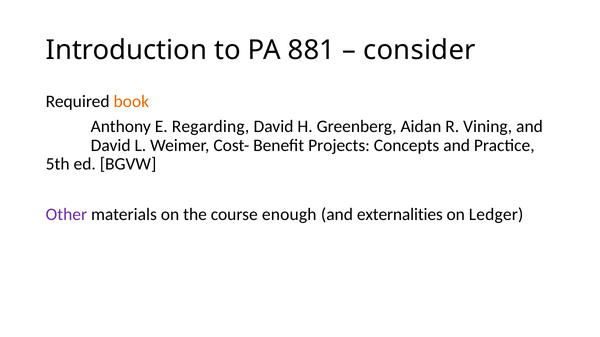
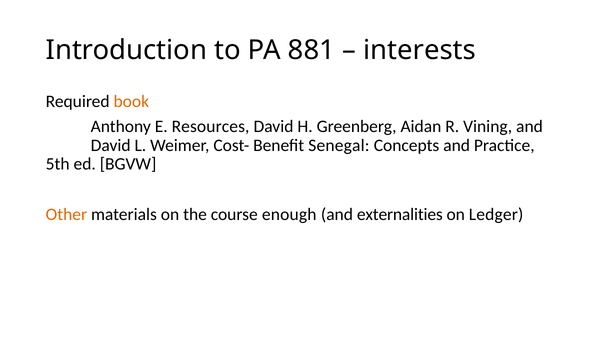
consider: consider -> interests (420, 50)
Regarding: Regarding -> Resources (211, 127)
Projects: Projects -> Senegal (339, 146)
Other colour: purple -> orange (66, 215)
